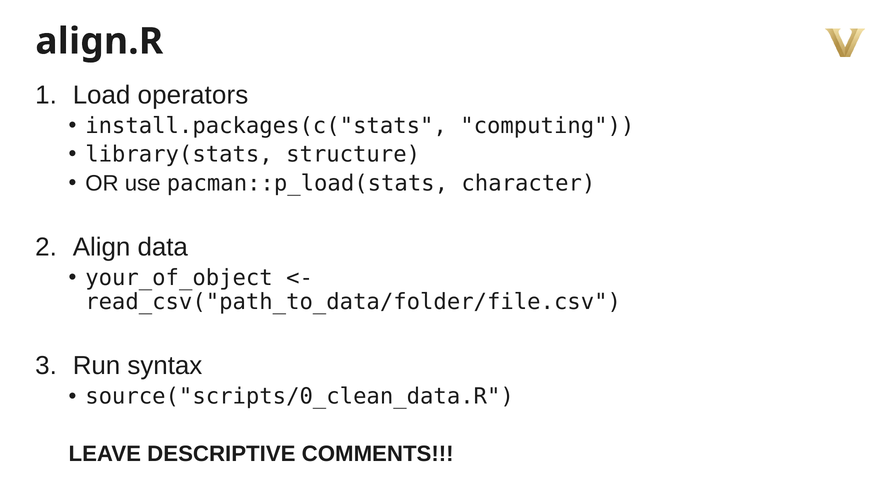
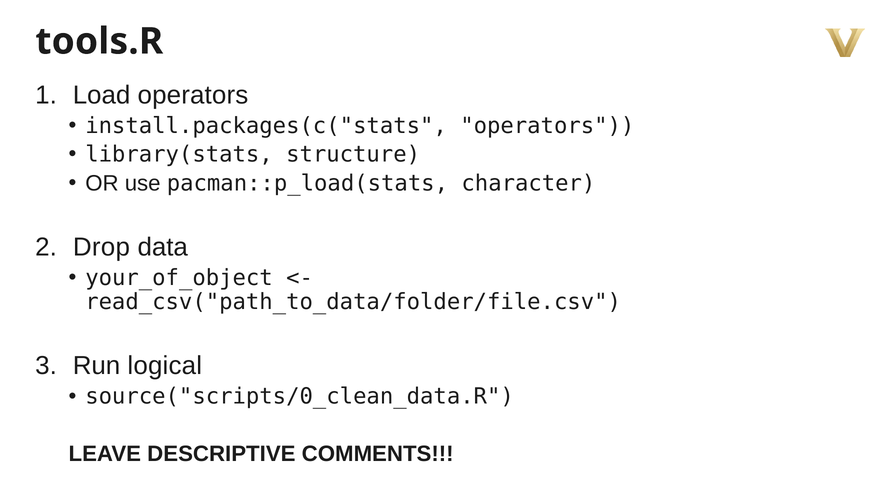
align.R: align.R -> tools.R (99, 41)
install.packages(c("stats computing: computing -> operators (547, 126)
Align: Align -> Drop (101, 247)
syntax: syntax -> logical (165, 366)
